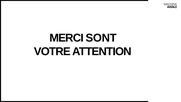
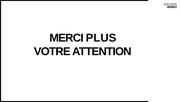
SONT: SONT -> PLUS (101, 38)
